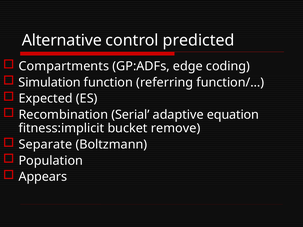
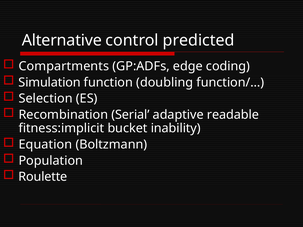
referring: referring -> doubling (165, 82)
Expected: Expected -> Selection (46, 99)
equation: equation -> readable (233, 115)
remove: remove -> inability (176, 128)
Separate: Separate -> Equation (45, 145)
Appears: Appears -> Roulette (43, 177)
